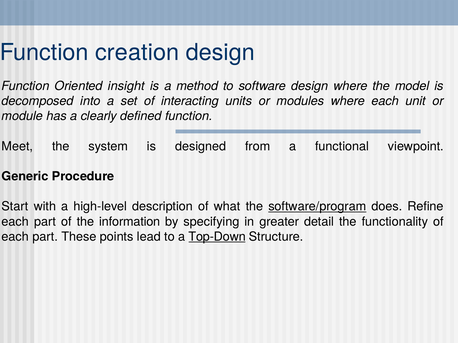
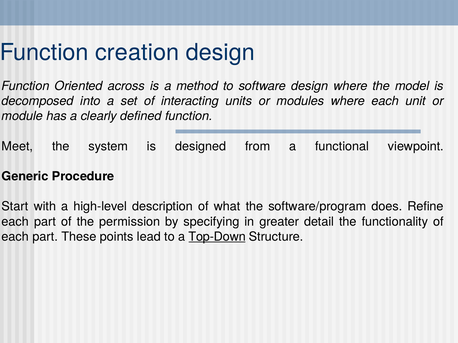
insight: insight -> across (126, 86)
software/program underline: present -> none (317, 207)
information: information -> permission (130, 222)
